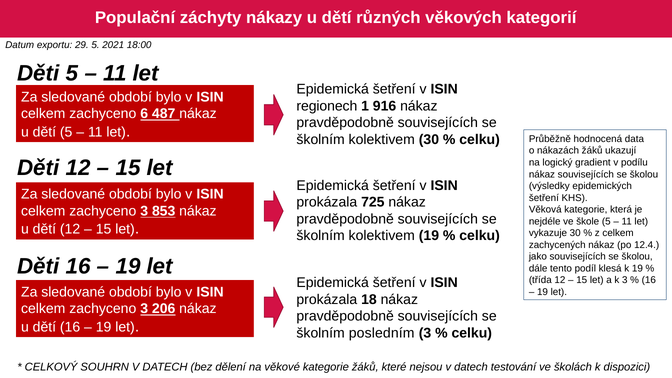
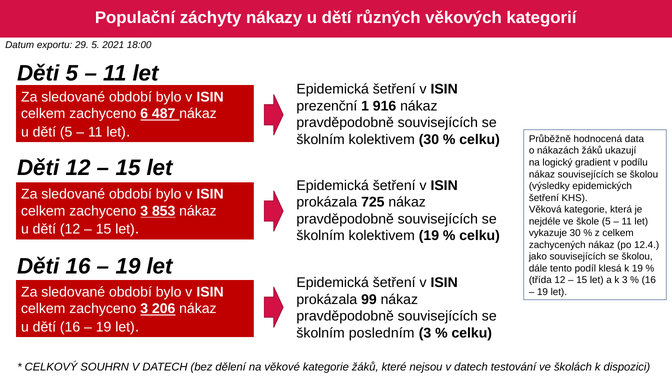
regionech: regionech -> prezenční (327, 106)
18: 18 -> 99 (369, 299)
